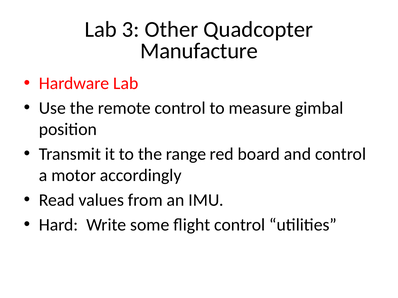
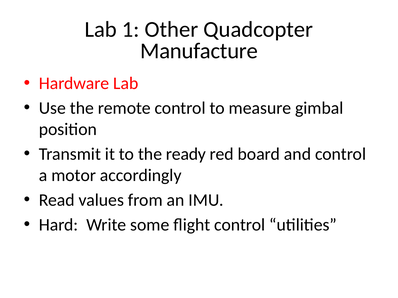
3: 3 -> 1 (131, 29)
range: range -> ready (186, 154)
